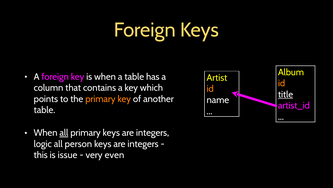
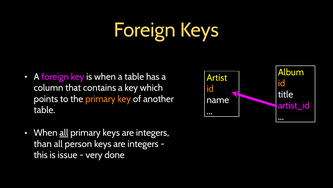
title underline: present -> none (286, 94)
logic: logic -> than (43, 143)
even: even -> done (115, 155)
